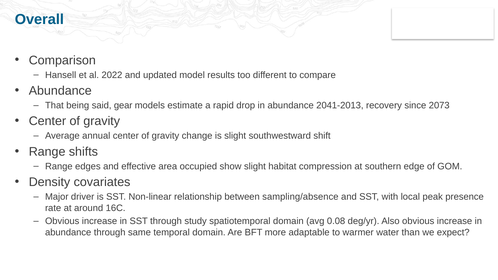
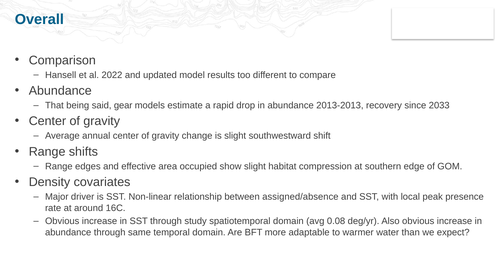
2041-2013: 2041-2013 -> 2013-2013 (340, 105)
2073: 2073 -> 2033 (439, 105)
sampling/absence: sampling/absence -> assigned/absence (300, 197)
